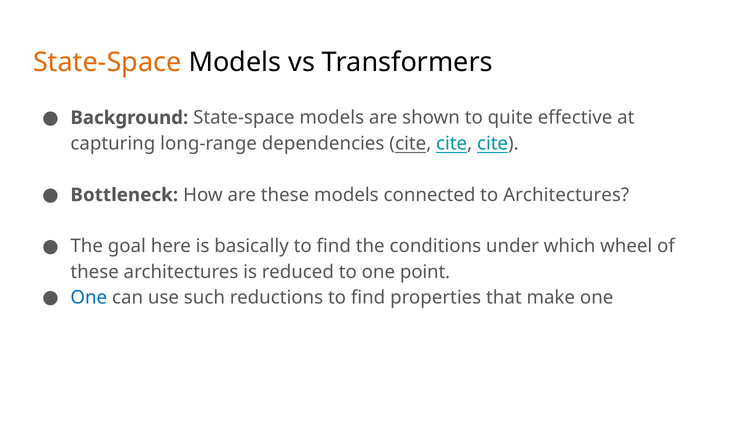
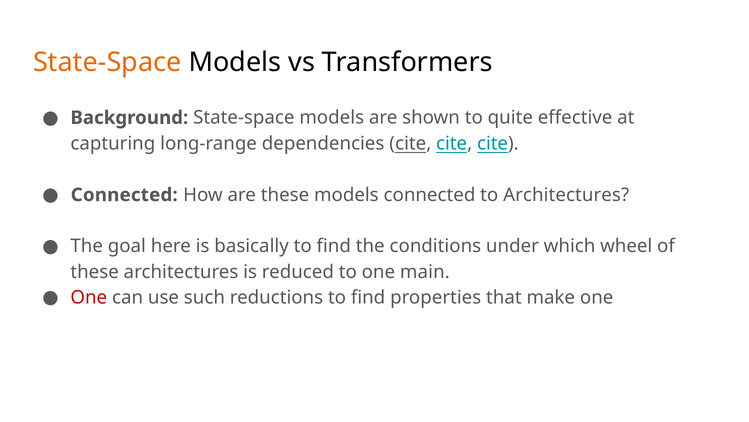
Bottleneck: Bottleneck -> Connected (124, 195)
point: point -> main (425, 271)
One colour: blue -> red (89, 297)
